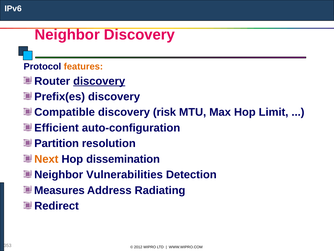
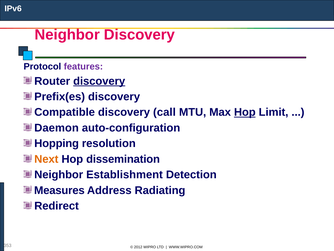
features colour: orange -> purple (83, 66)
risk: risk -> call (164, 112)
Hop underline: none -> present (245, 112)
Efficient: Efficient -> Daemon (57, 128)
Partition: Partition -> Hopping (57, 143)
Vulnerabilities: Vulnerabilities -> Establishment (125, 174)
